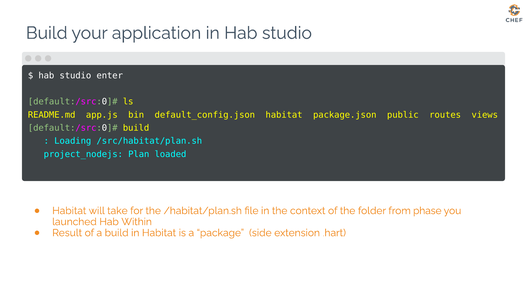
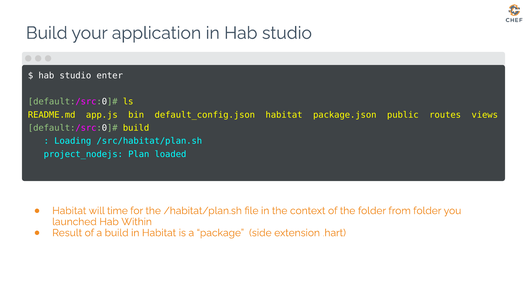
take: take -> time (117, 211)
from phase: phase -> folder (427, 211)
